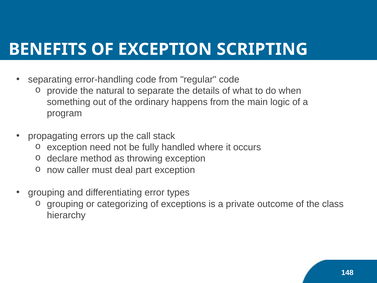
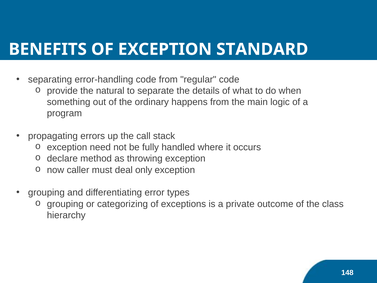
SCRIPTING: SCRIPTING -> STANDARD (262, 49)
part: part -> only (144, 170)
